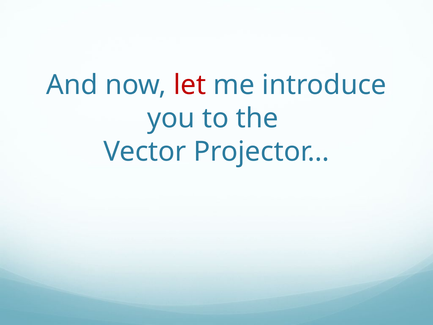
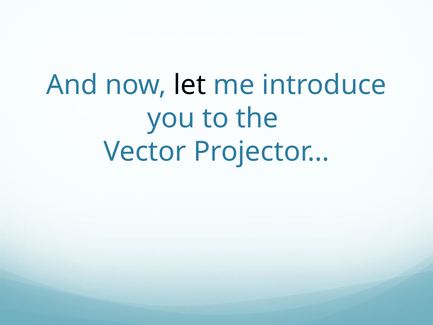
let colour: red -> black (190, 85)
